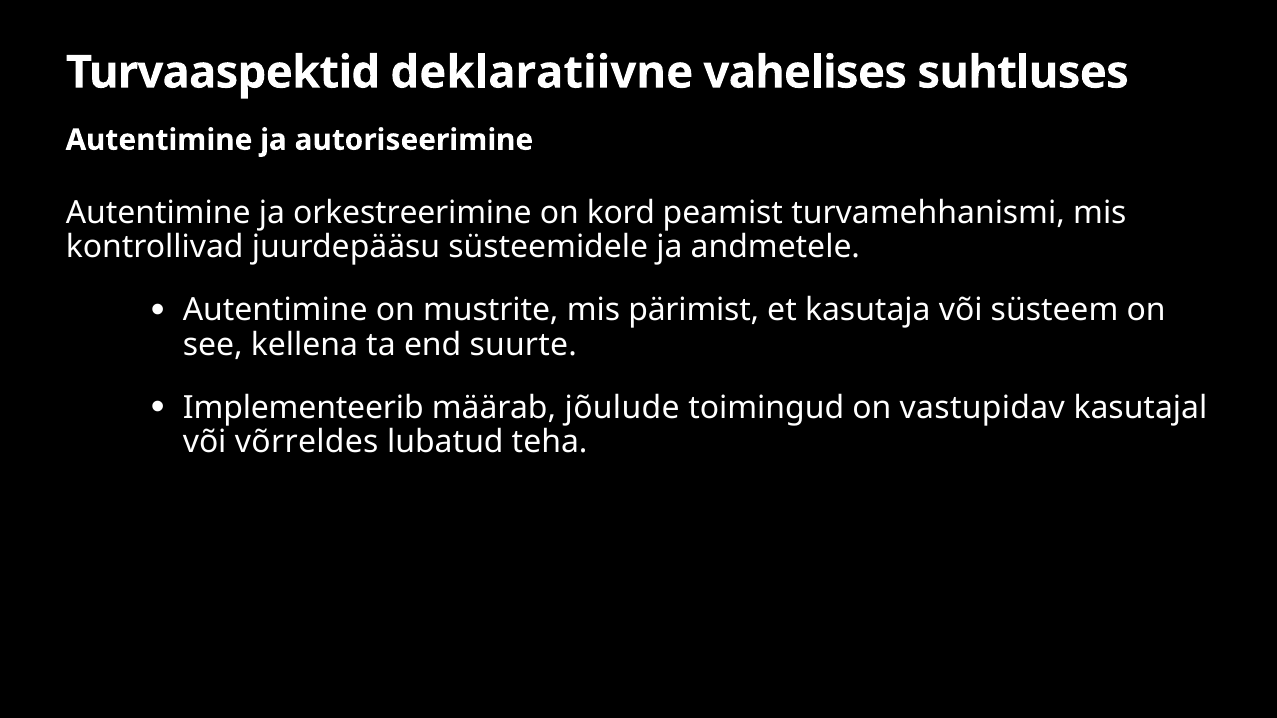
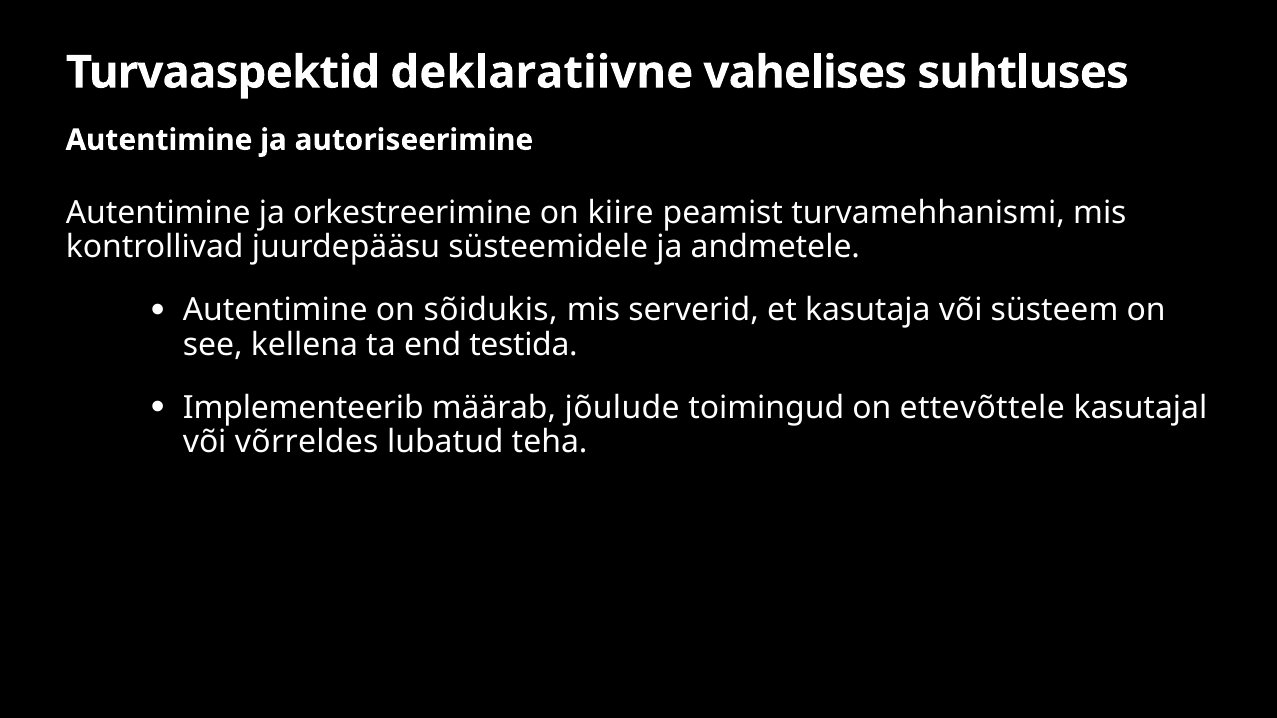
kord: kord -> kiire (621, 213)
mustrite: mustrite -> sõidukis (491, 310)
pärimist: pärimist -> serverid (694, 310)
suurte: suurte -> testida (523, 345)
vastupidav: vastupidav -> ettevõttele (982, 408)
